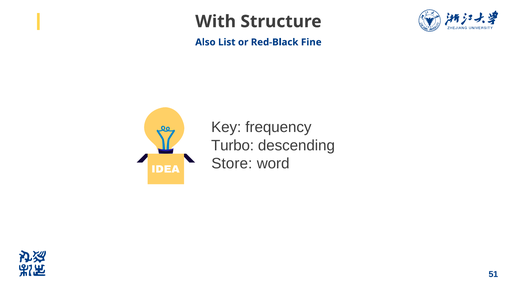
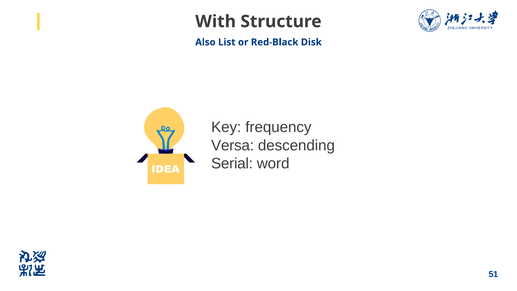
Fine: Fine -> Disk (311, 42)
Turbo: Turbo -> Versa (233, 145)
Store: Store -> Serial (232, 163)
